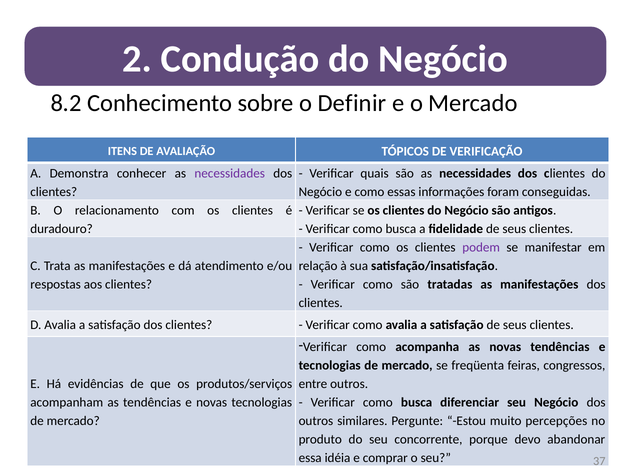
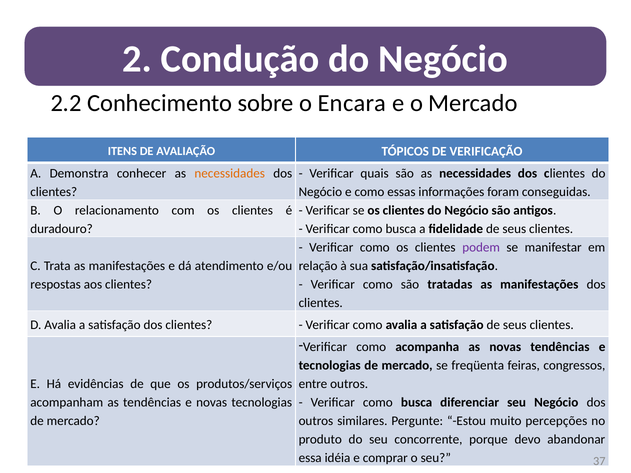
8.2: 8.2 -> 2.2 (66, 103)
Definir: Definir -> Encara (352, 103)
necessidades colour: purple -> orange (230, 173)
